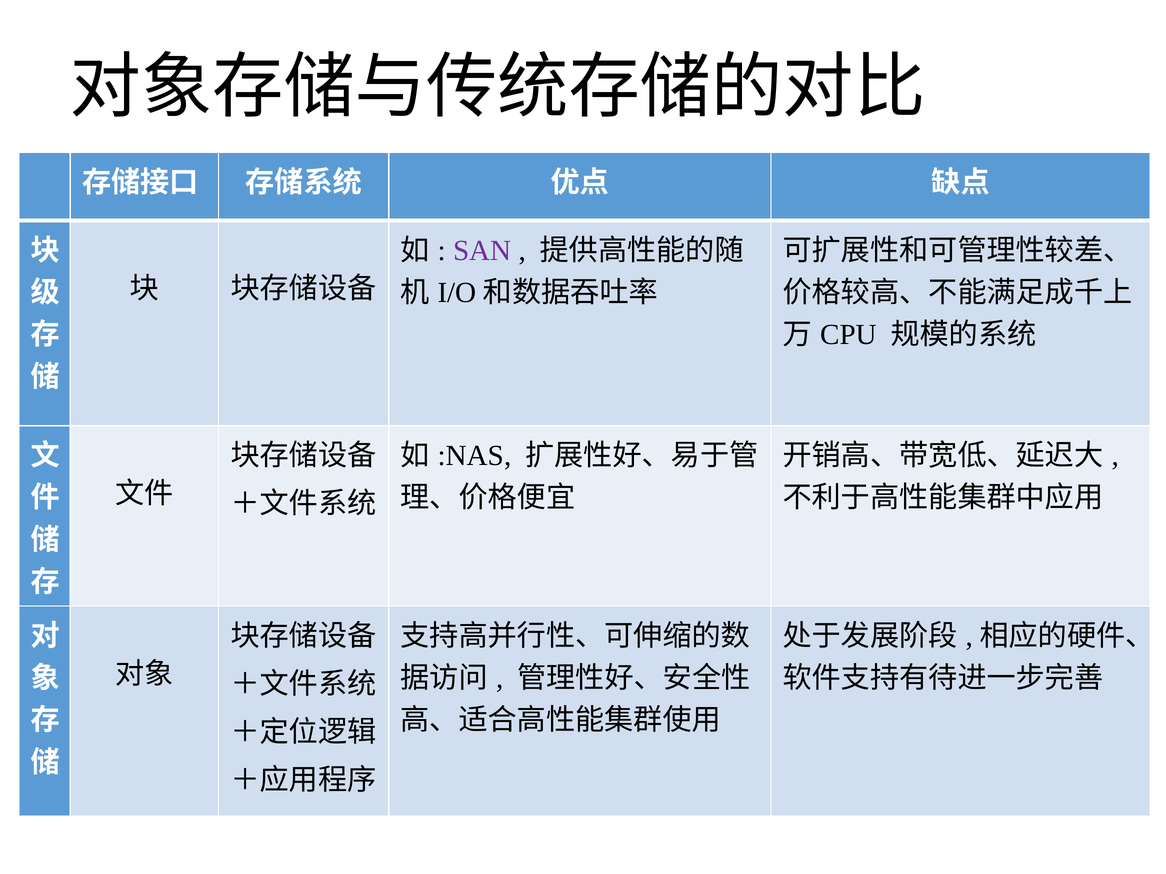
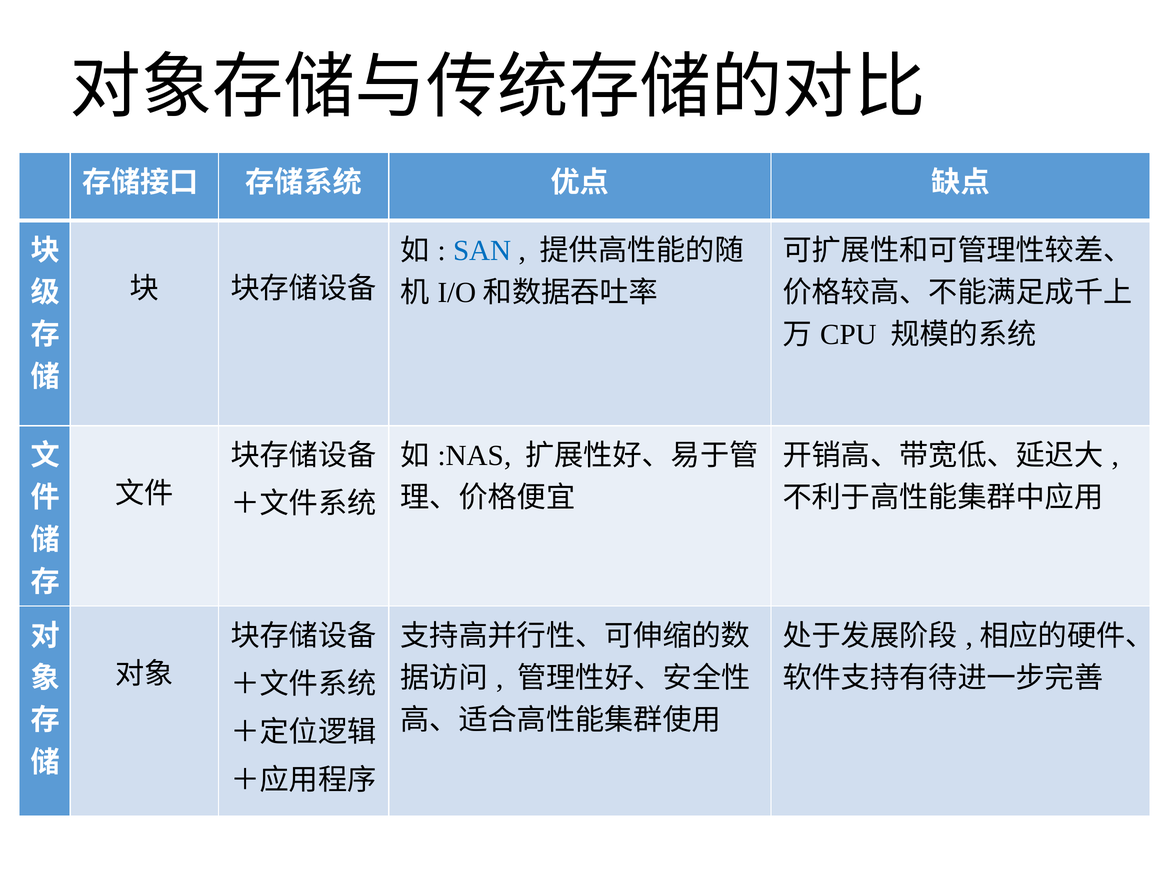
SAN colour: purple -> blue (482, 251)
